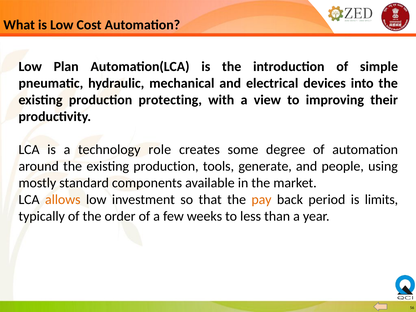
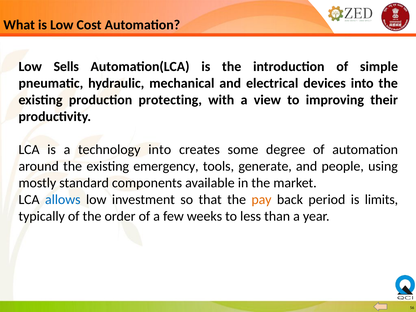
Plan: Plan -> Sells (66, 67)
technology role: role -> into (160, 150)
around the existing production: production -> emergency (166, 166)
allows colour: orange -> blue (63, 200)
